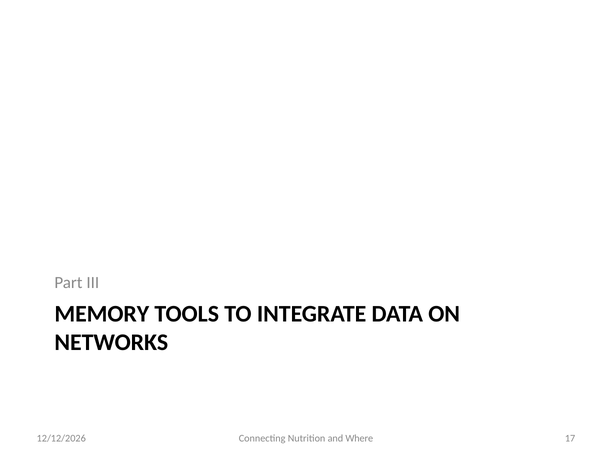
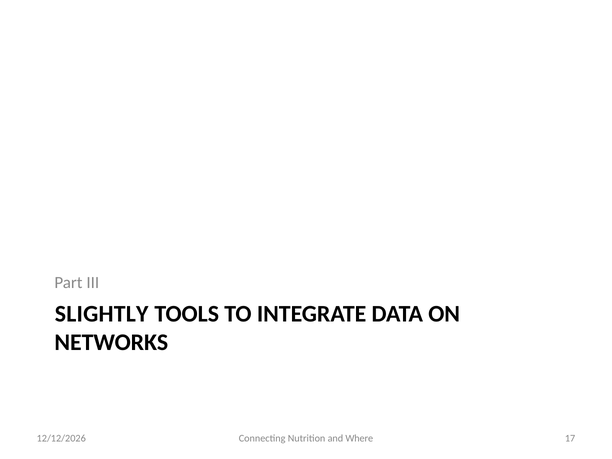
MEMORY: MEMORY -> SLIGHTLY (102, 314)
